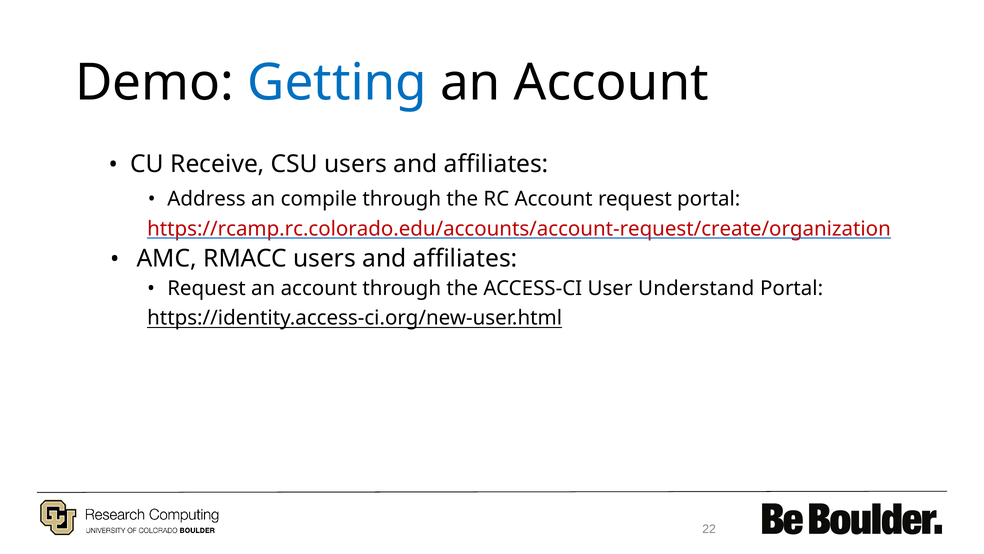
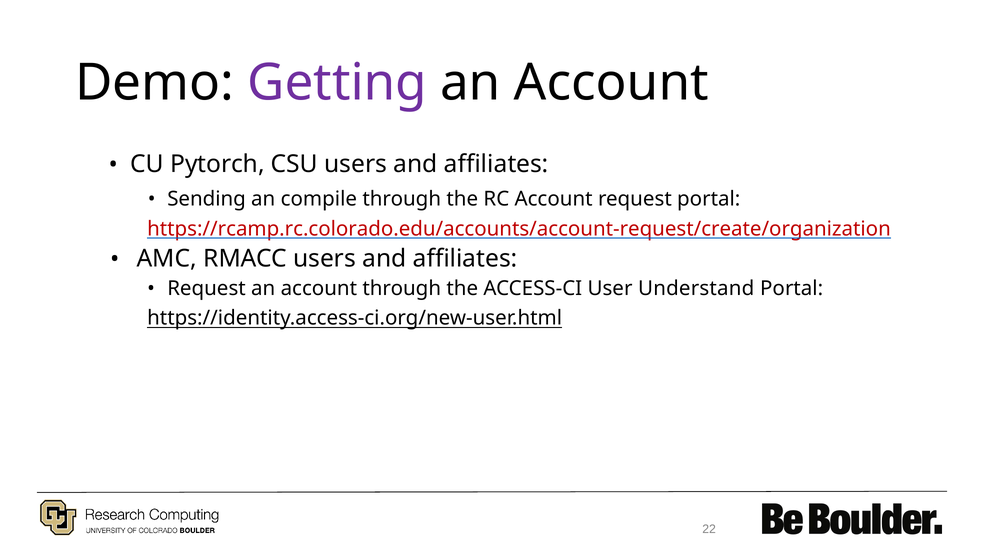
Getting colour: blue -> purple (337, 83)
Receive: Receive -> Pytorch (217, 164)
Address: Address -> Sending (207, 199)
